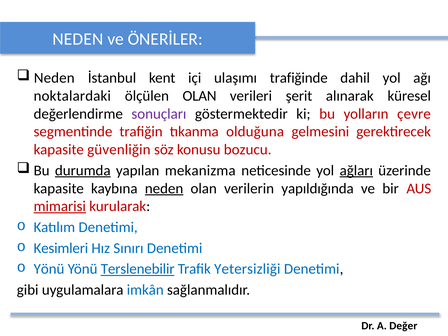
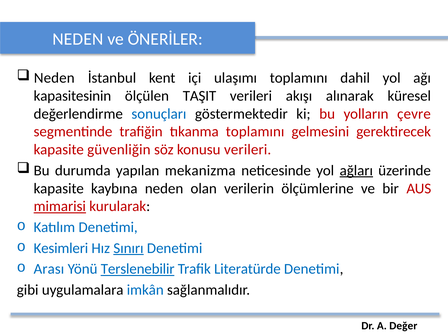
ulaşımı trafiğinde: trafiğinde -> toplamını (299, 78)
noktalardaki: noktalardaki -> kapasitesinin (72, 96)
ölçülen OLAN: OLAN -> TAŞIT (200, 96)
şerit: şerit -> akışı (299, 96)
sonuçları colour: purple -> blue (159, 114)
tıkanma olduğuna: olduğuna -> toplamını (255, 132)
konusu bozucu: bozucu -> verileri (248, 150)
durumda underline: present -> none (83, 171)
neden underline: present -> none (164, 188)
yapıldığında: yapıldığında -> ölçümlerine (317, 188)
Sınırı underline: none -> present (128, 248)
Yönü: Yönü -> Arası (49, 269)
Yetersizliği: Yetersizliği -> Literatürde (247, 269)
